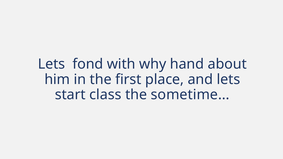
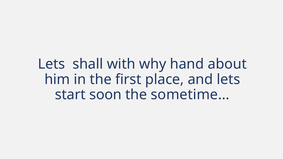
fond: fond -> shall (88, 64)
class: class -> soon (105, 95)
